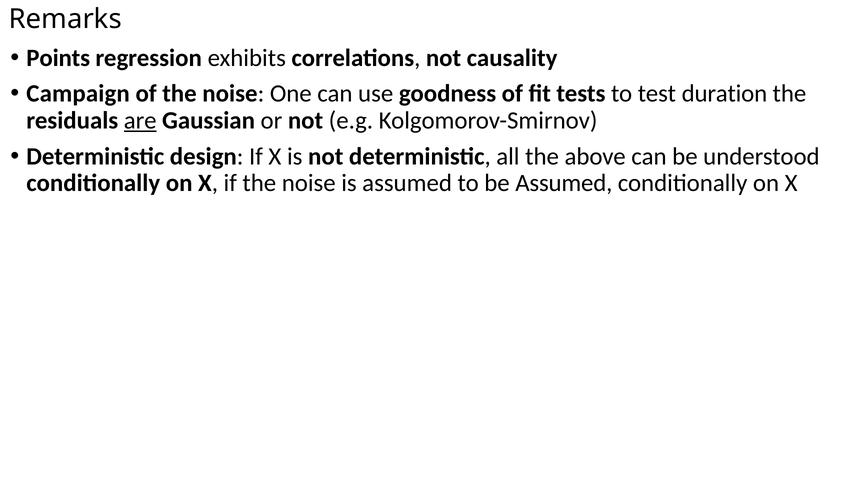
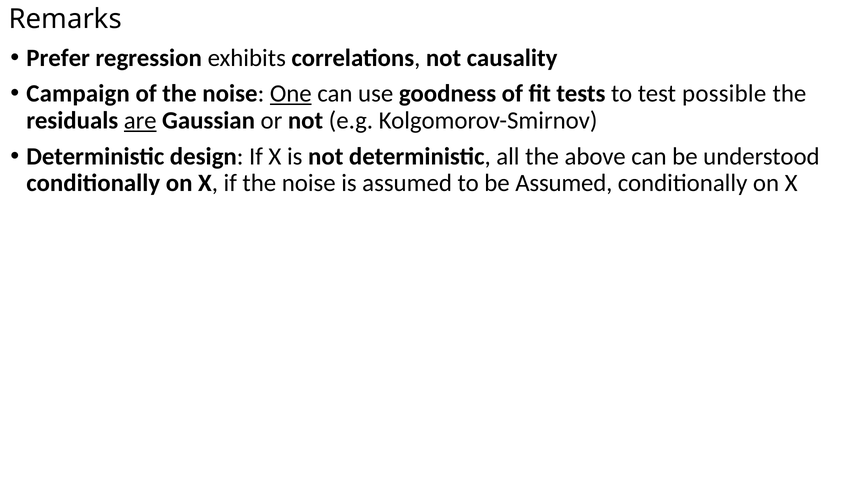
Points: Points -> Prefer (58, 58)
One underline: none -> present (291, 94)
duration: duration -> possible (724, 94)
